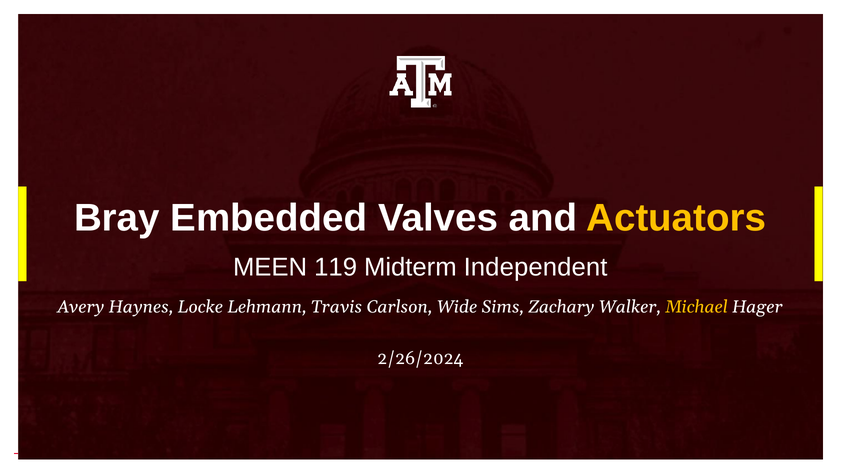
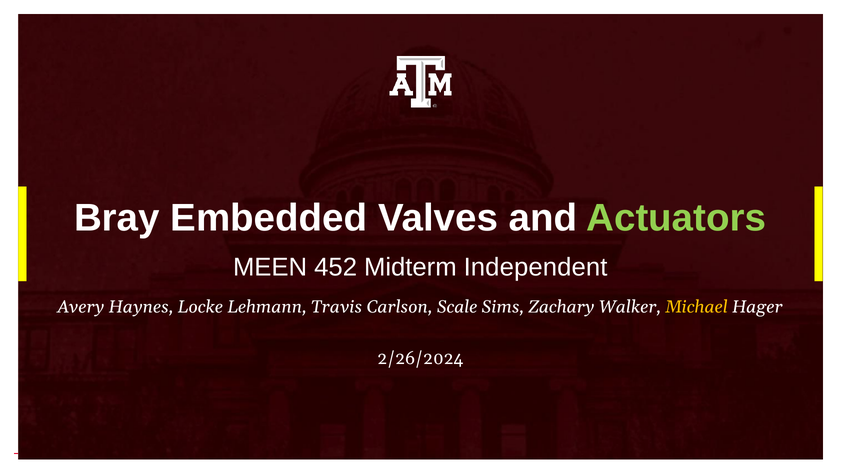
Actuators colour: yellow -> light green (676, 218)
119: 119 -> 452 (336, 267)
Wide: Wide -> Scale (457, 307)
